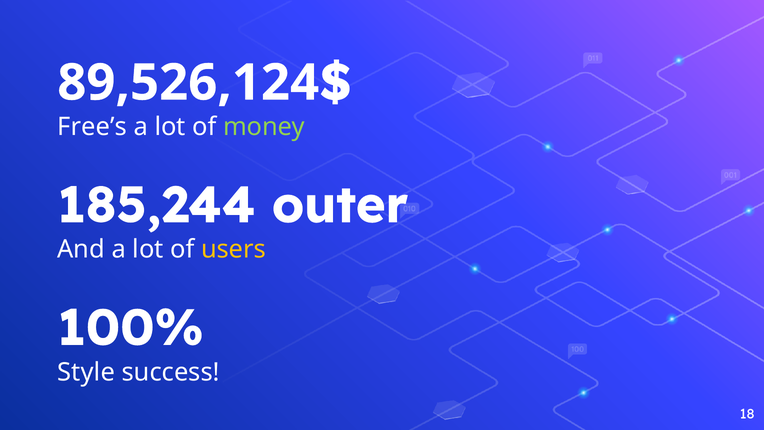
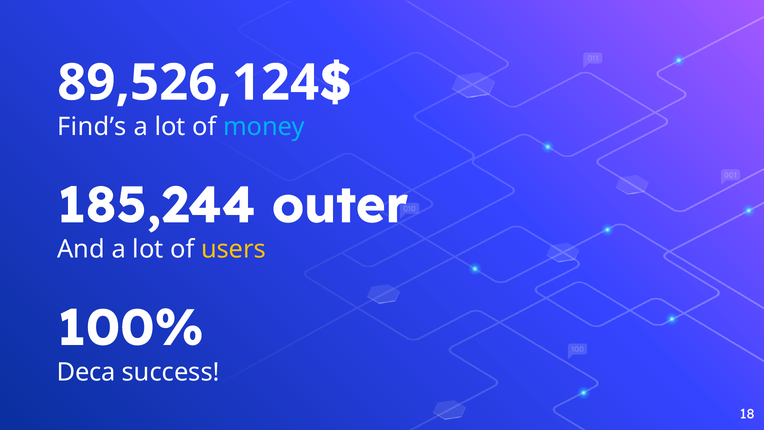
Free’s: Free’s -> Find’s (92, 127)
money colour: light green -> light blue (264, 127)
Style: Style -> Deca (86, 372)
